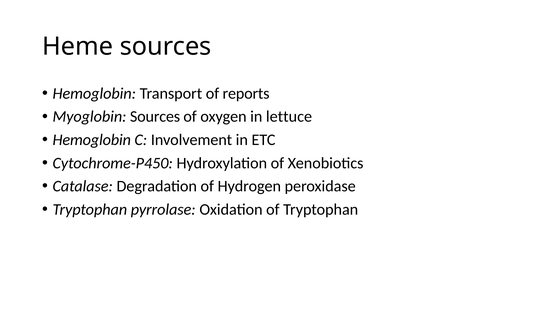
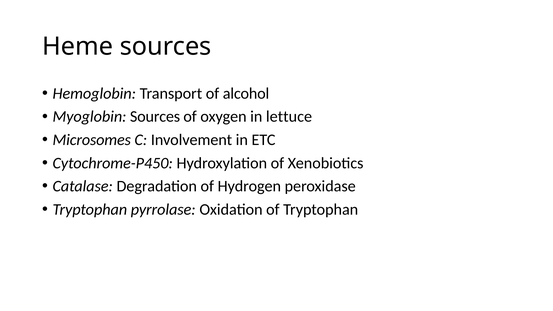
reports: reports -> alcohol (246, 93)
Hemoglobin: Hemoglobin -> Microsomes (92, 140)
